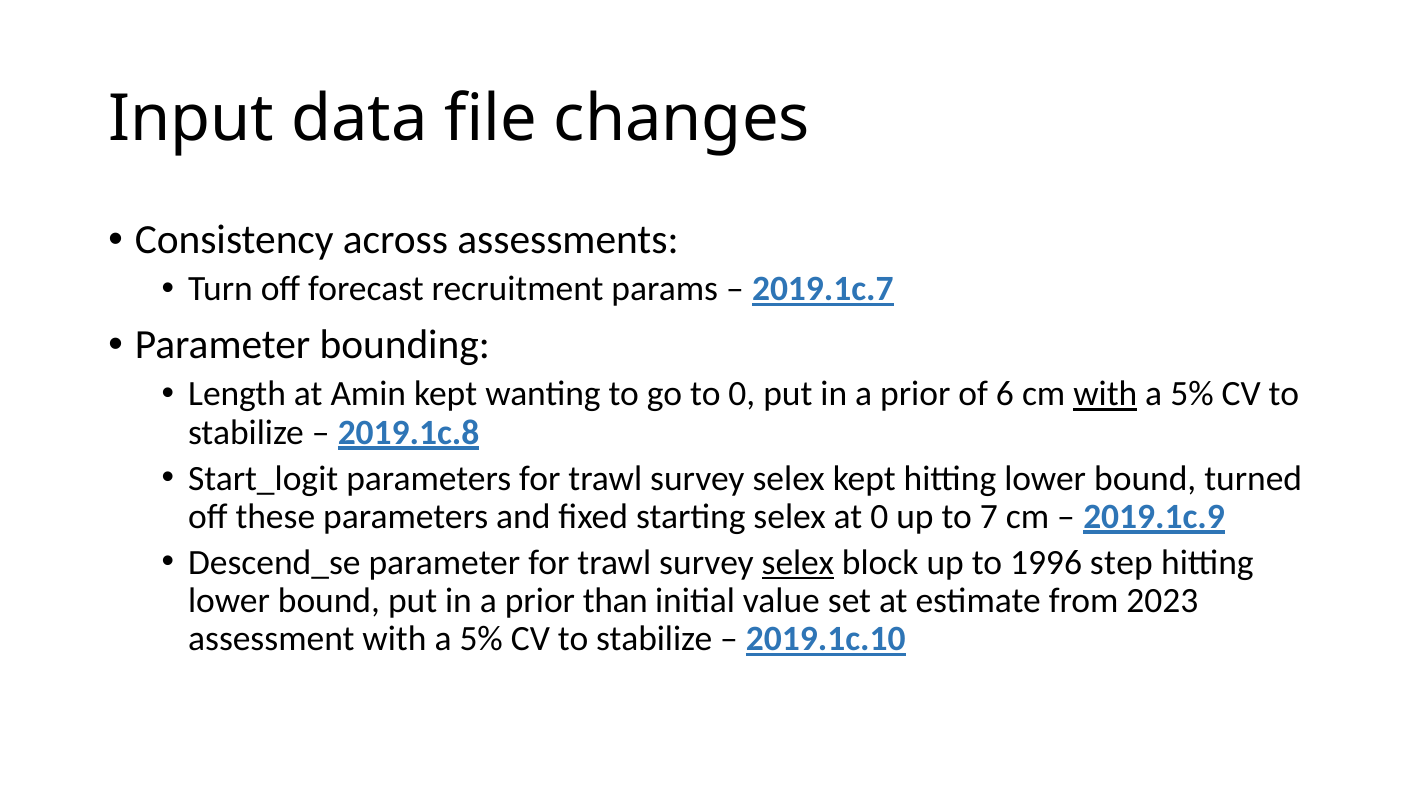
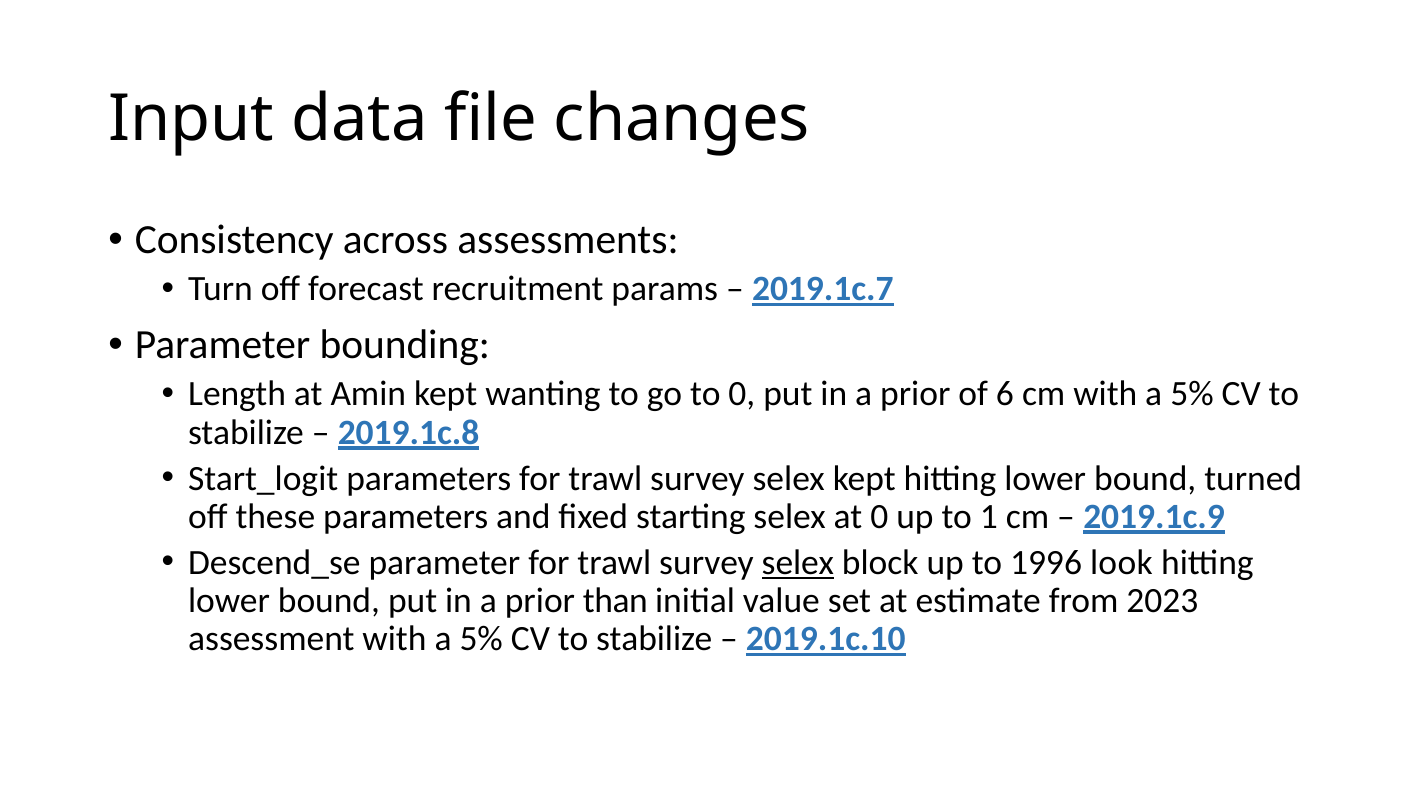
with underline: present -> none (1105, 394)
7: 7 -> 1 (989, 516)
step: step -> look (1121, 562)
